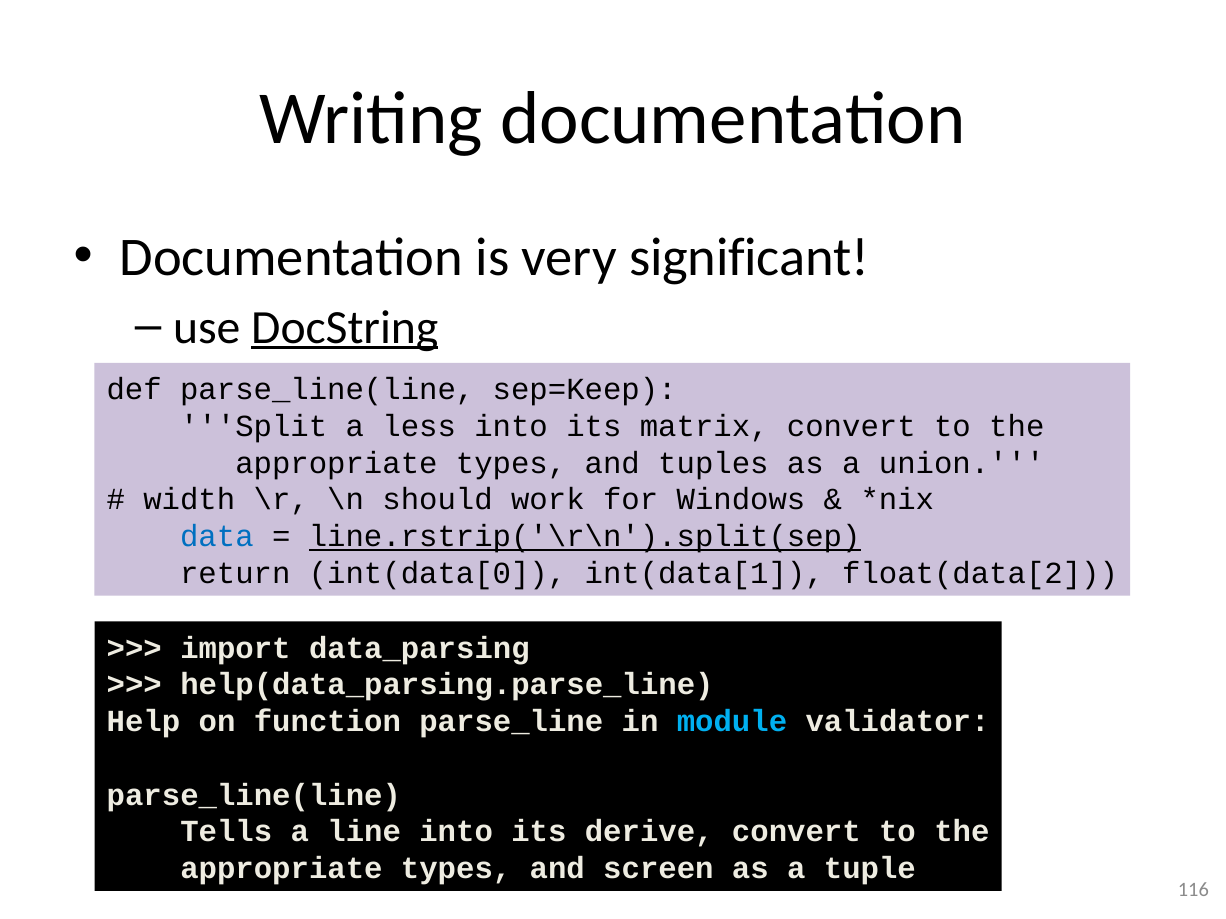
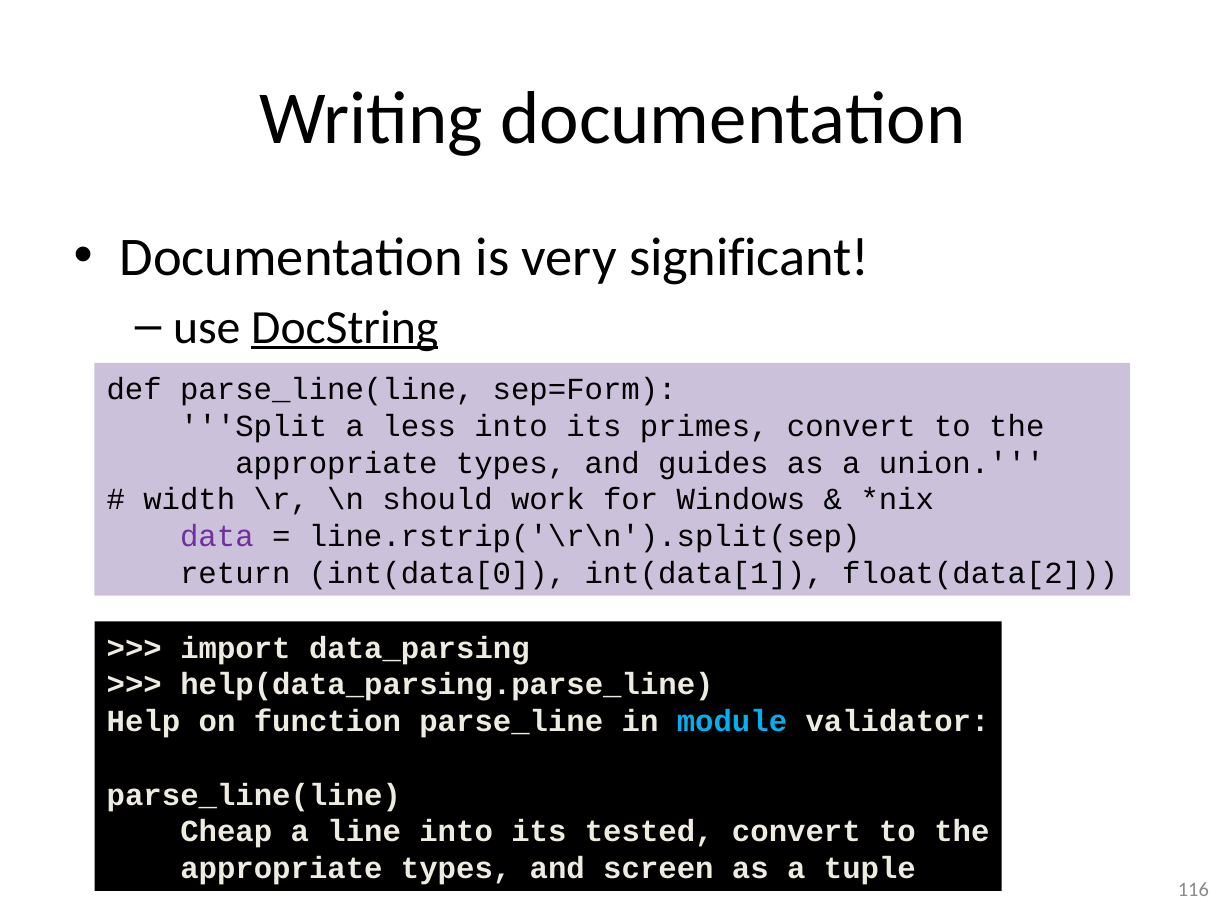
sep=Keep: sep=Keep -> sep=Form (585, 390)
matrix: matrix -> primes (704, 427)
tuples: tuples -> guides (713, 463)
data colour: blue -> purple (217, 537)
line.rstrip('\r\n').split(sep underline: present -> none (585, 537)
Tells: Tells -> Cheap (226, 832)
derive: derive -> tested (649, 832)
